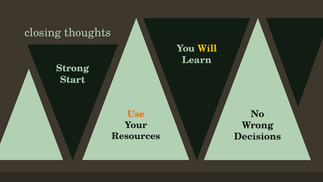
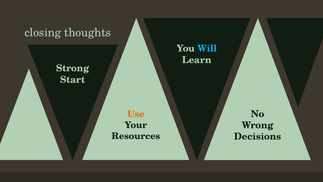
Will colour: yellow -> light blue (207, 48)
